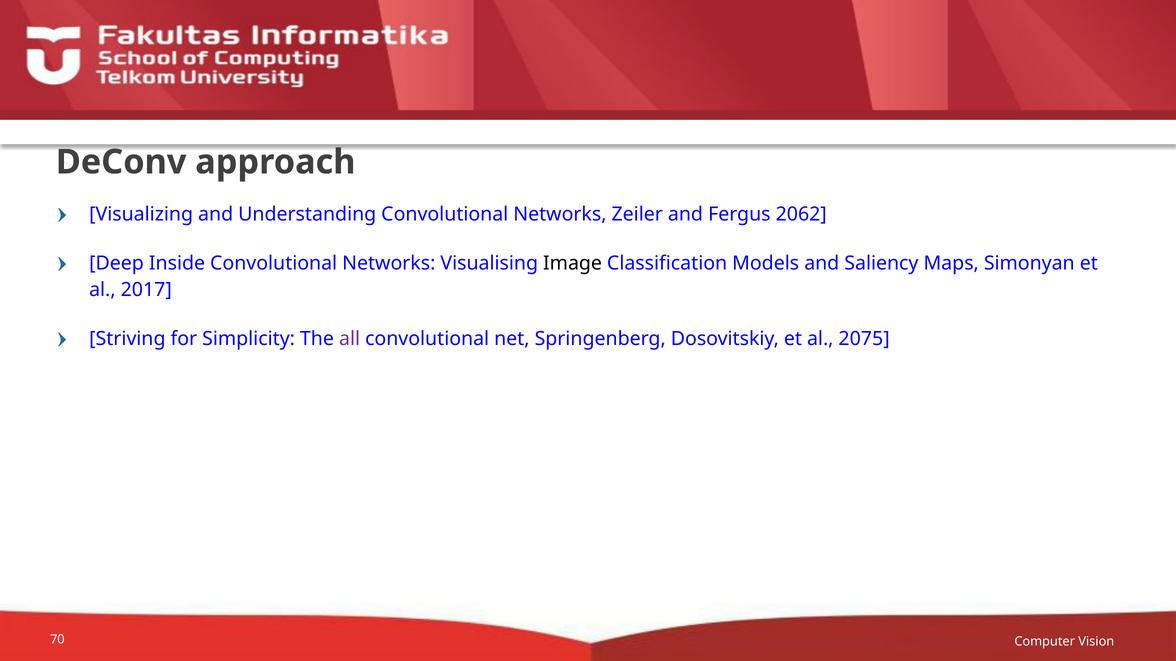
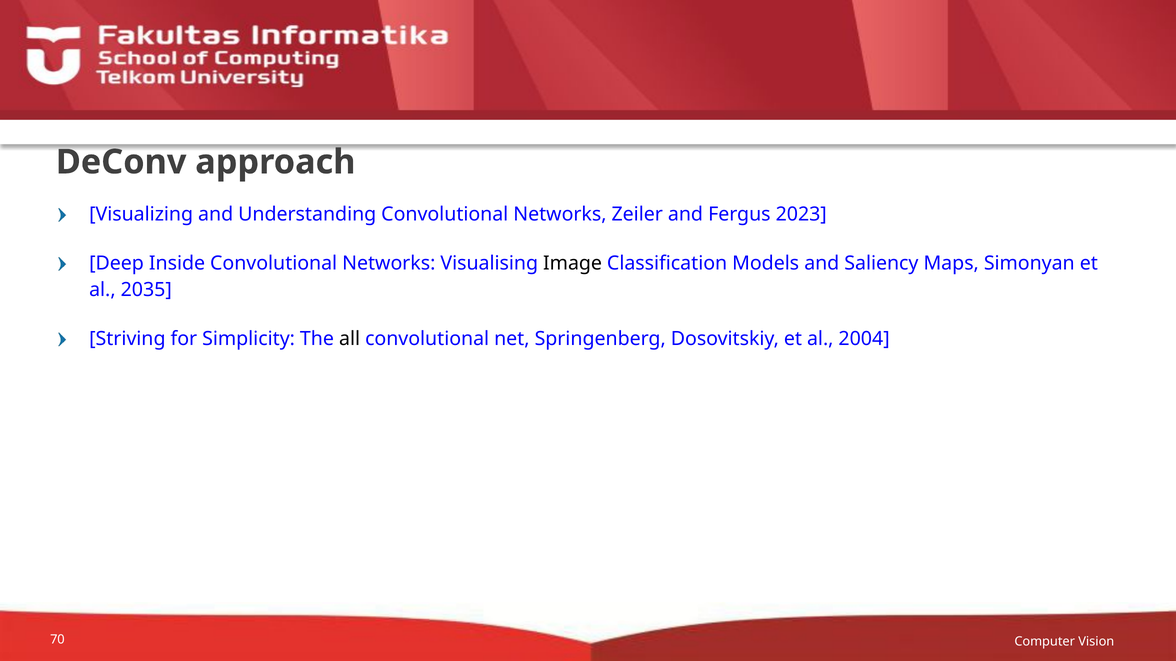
2062: 2062 -> 2023 (801, 215)
2017: 2017 -> 2035 (146, 290)
all colour: purple -> black (350, 339)
2075: 2075 -> 2004 (864, 339)
